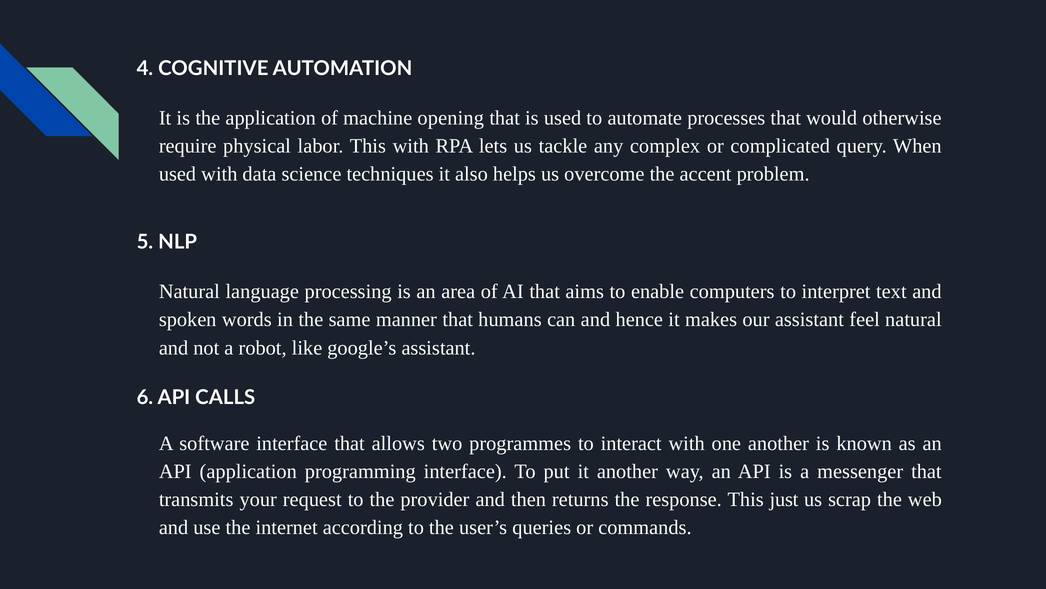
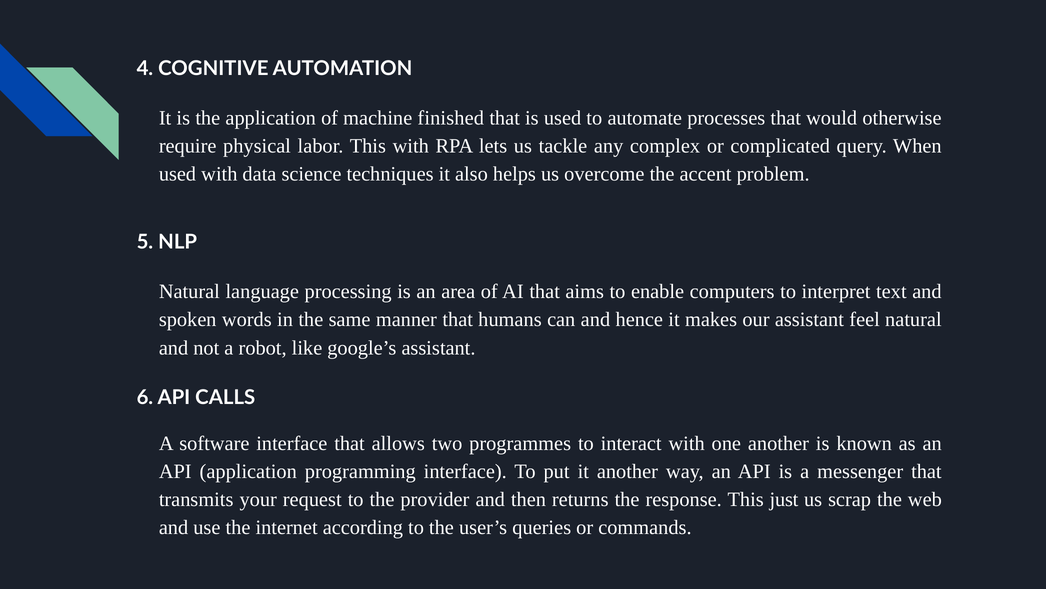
opening: opening -> finished (451, 118)
